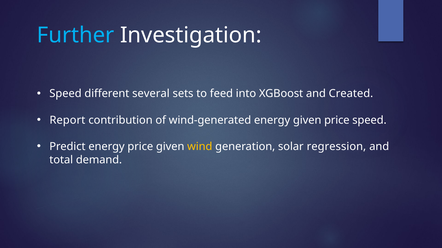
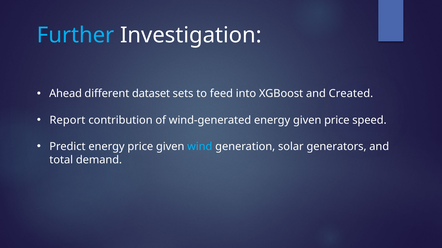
Speed: Speed -> Ahead (66, 94)
several: several -> dataset (151, 94)
wind colour: yellow -> light blue (200, 147)
regression: regression -> generators (336, 147)
